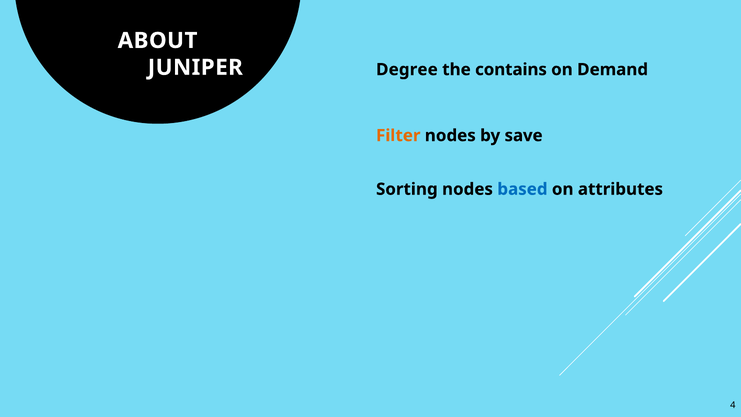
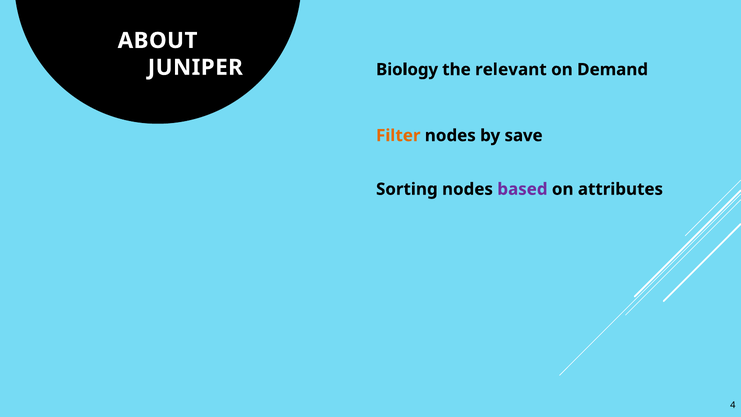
Degree: Degree -> Biology (407, 70)
contains: contains -> relevant (511, 70)
based colour: blue -> purple (522, 189)
